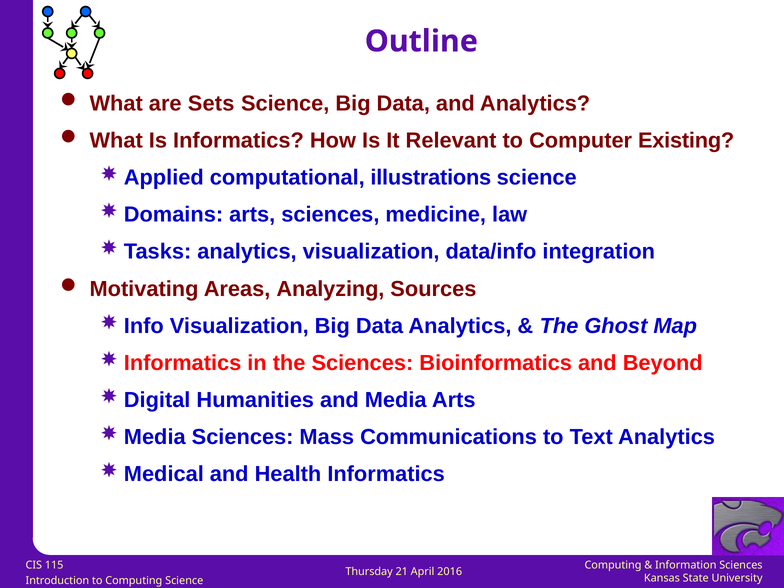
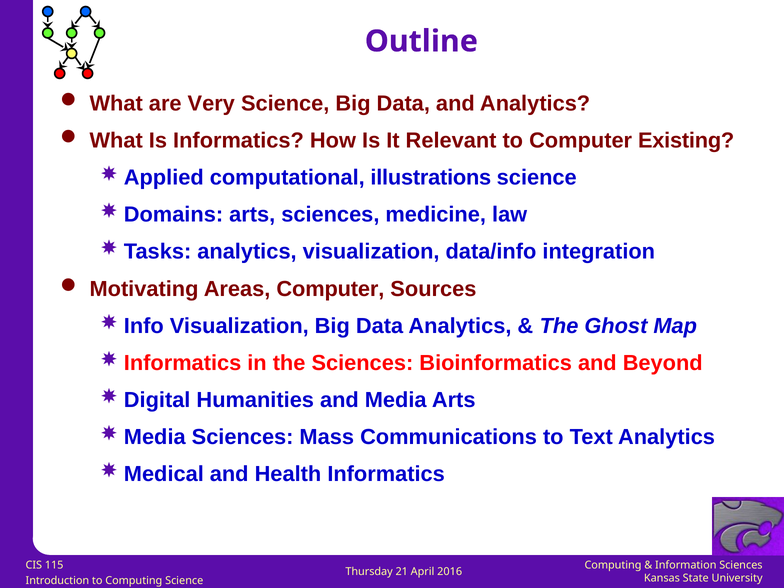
Sets: Sets -> Very (211, 103)
Areas Analyzing: Analyzing -> Computer (330, 289)
